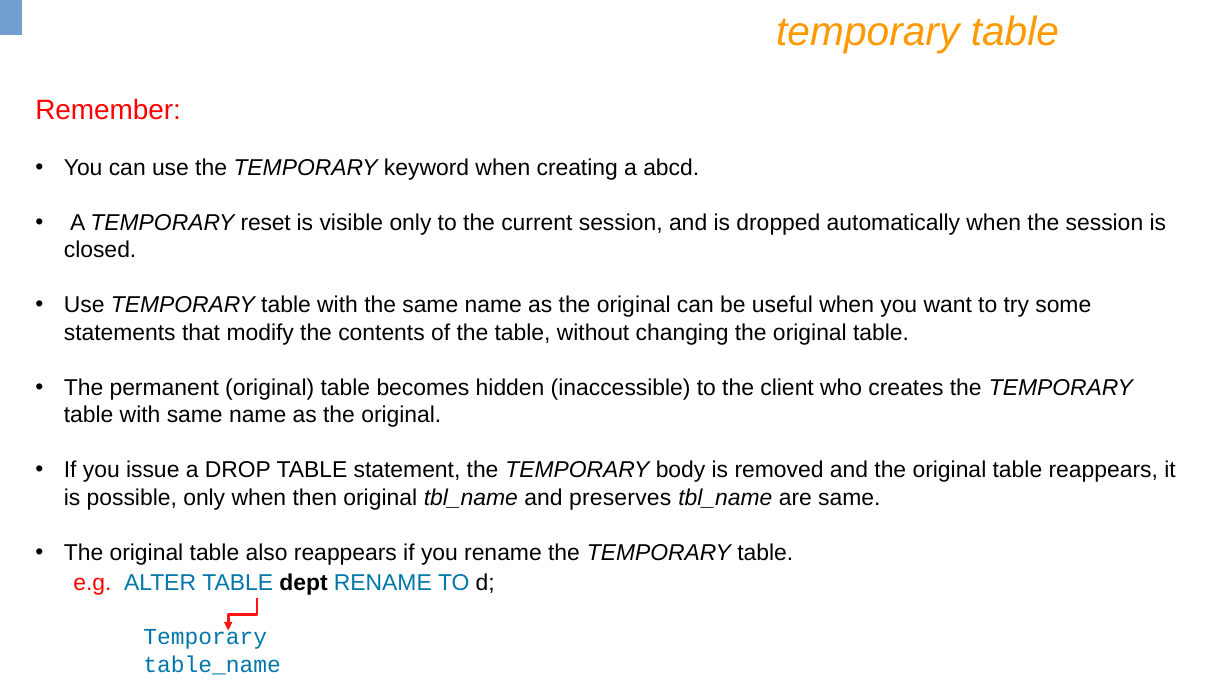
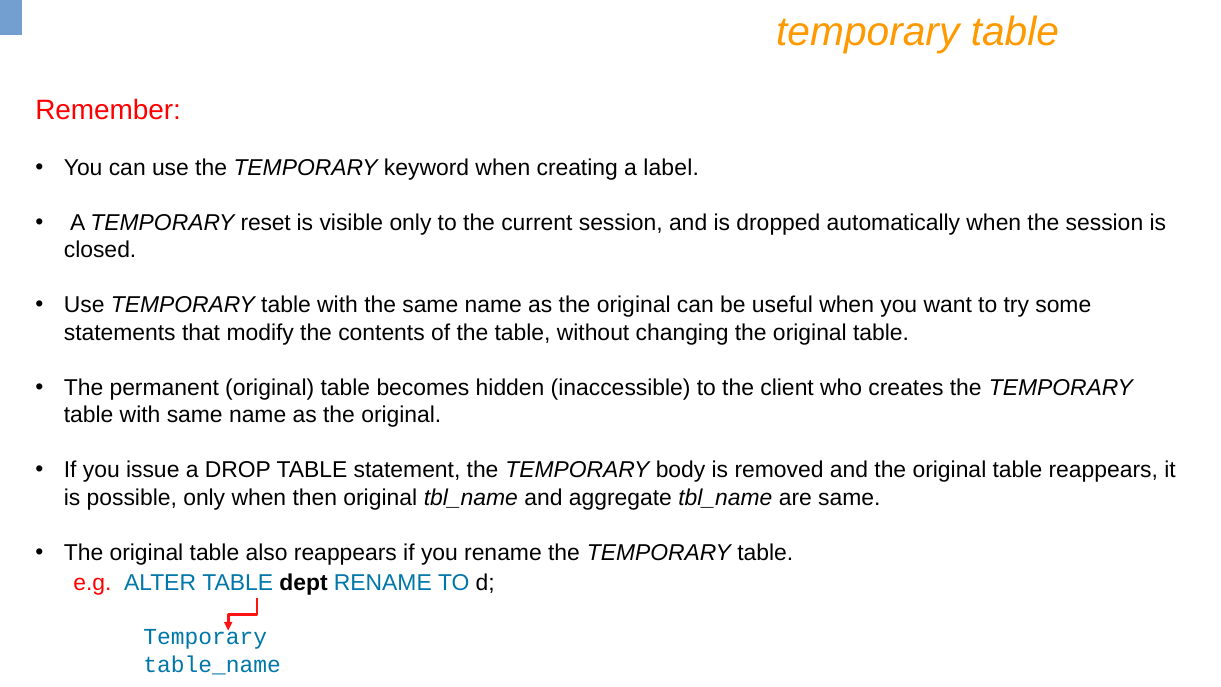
abcd: abcd -> label (671, 168)
preserves: preserves -> aggregate (620, 498)
